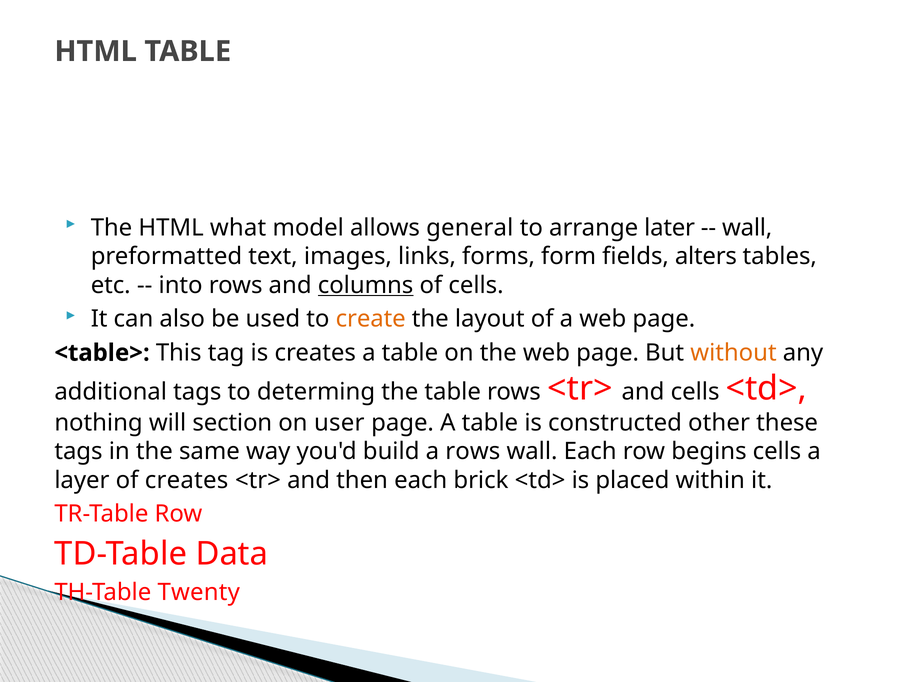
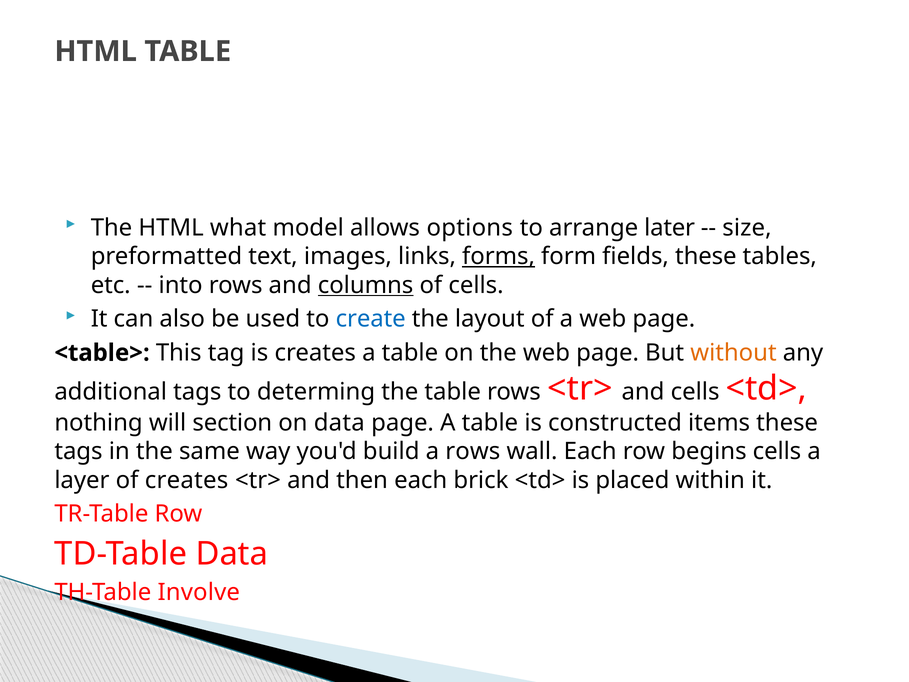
general: general -> options (470, 228)
wall: wall -> size (747, 228)
forms underline: none -> present (499, 256)
fields alters: alters -> these (706, 256)
create colour: orange -> blue (371, 319)
on user: user -> data (339, 422)
other: other -> items (719, 422)
Twenty: Twenty -> Involve (199, 592)
